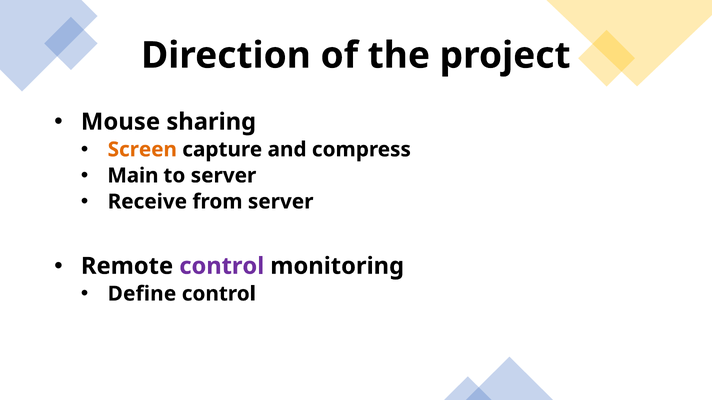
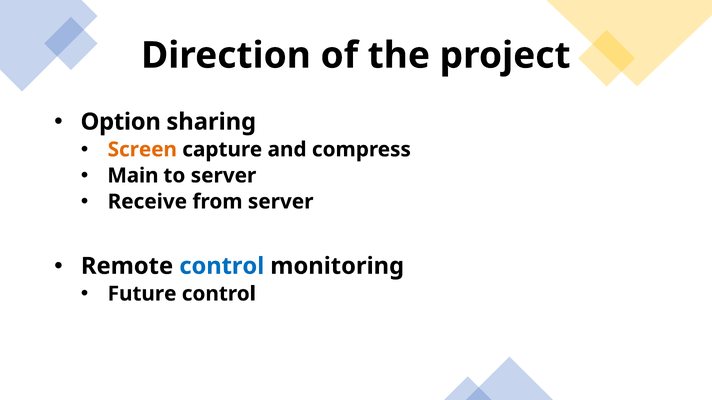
Mouse: Mouse -> Option (121, 122)
control colour: purple -> blue (222, 266)
Define: Define -> Future (142, 294)
